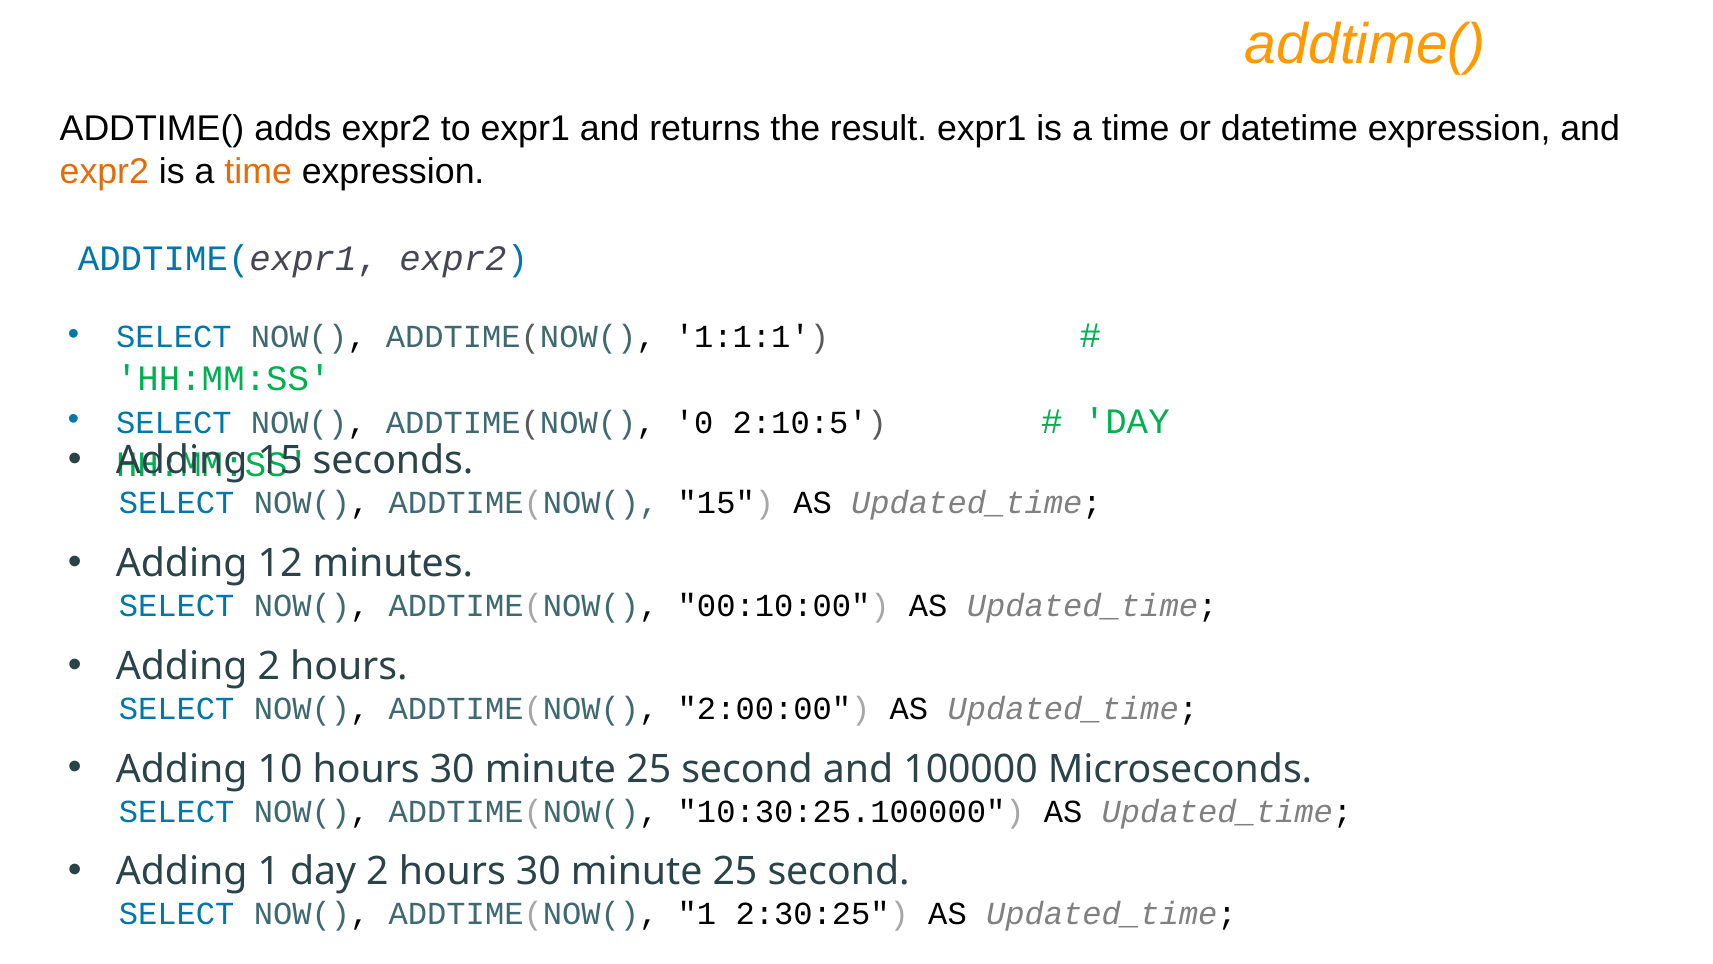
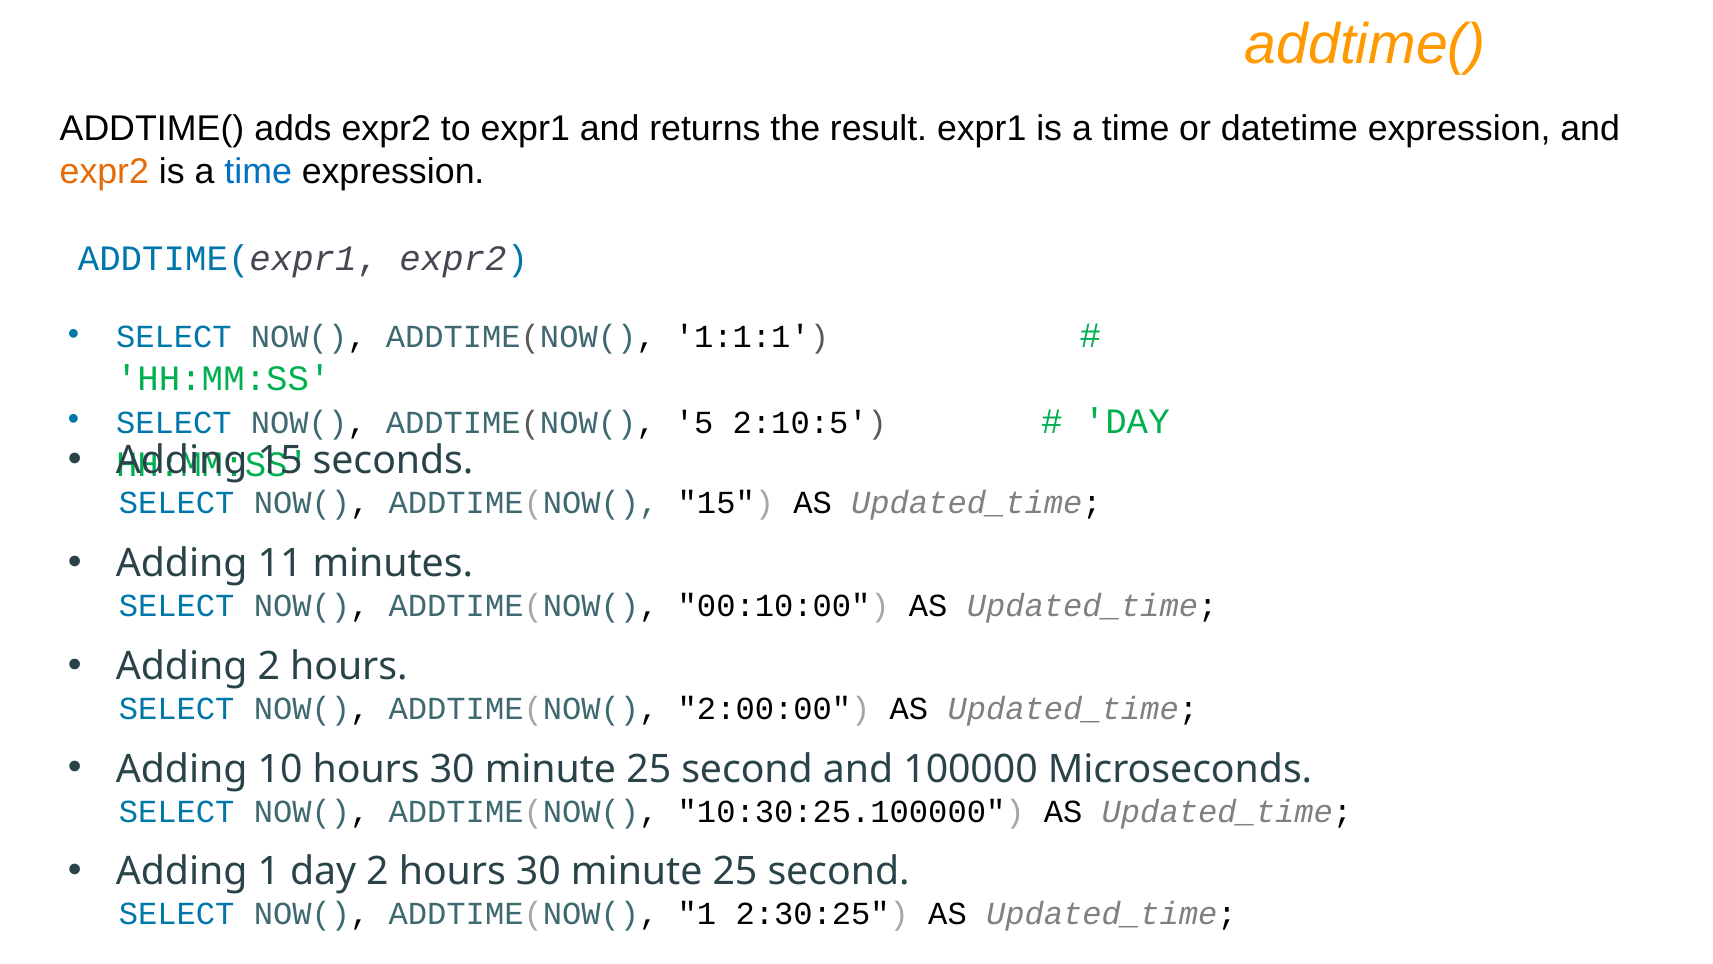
time colour: orange -> blue (258, 172)
0: 0 -> 5 (694, 422)
12: 12 -> 11 (280, 563)
